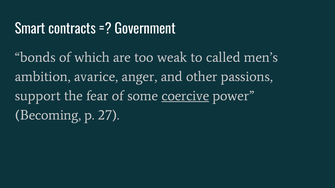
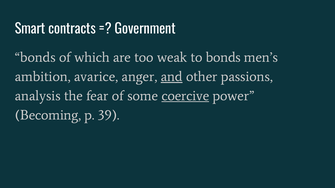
to called: called -> bonds (223, 57)
and underline: none -> present (172, 77)
support: support -> analysis (38, 96)
27: 27 -> 39 (109, 115)
